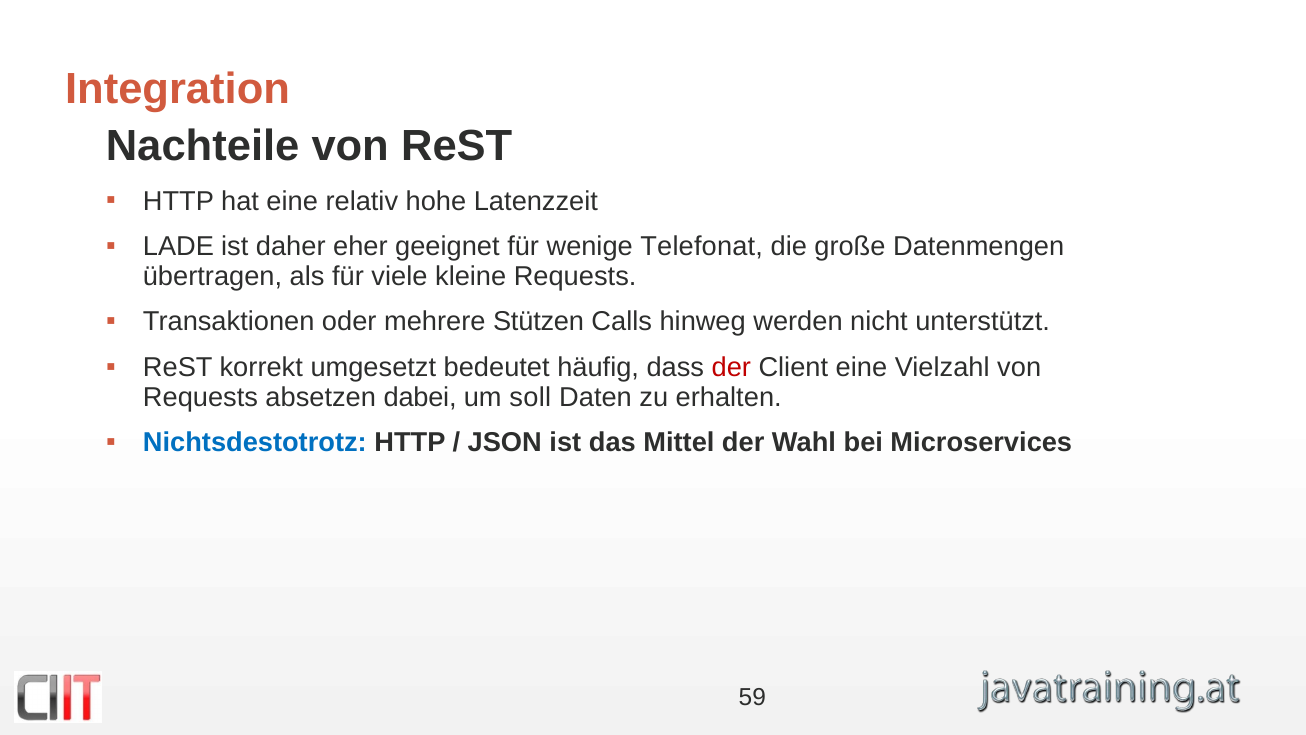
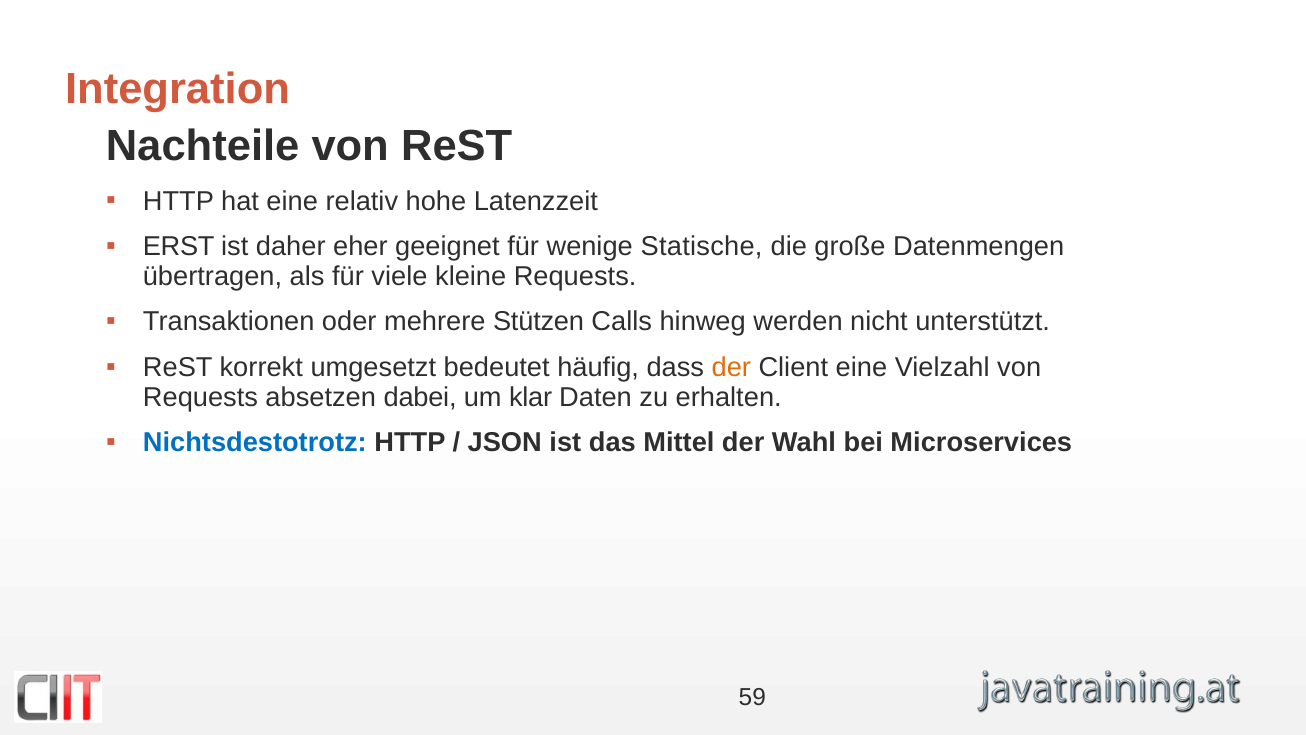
LADE: LADE -> ERST (179, 247)
Telefonat: Telefonat -> Statische (702, 247)
der colour: red -> orange (731, 368)
soll: soll -> klar (531, 397)
